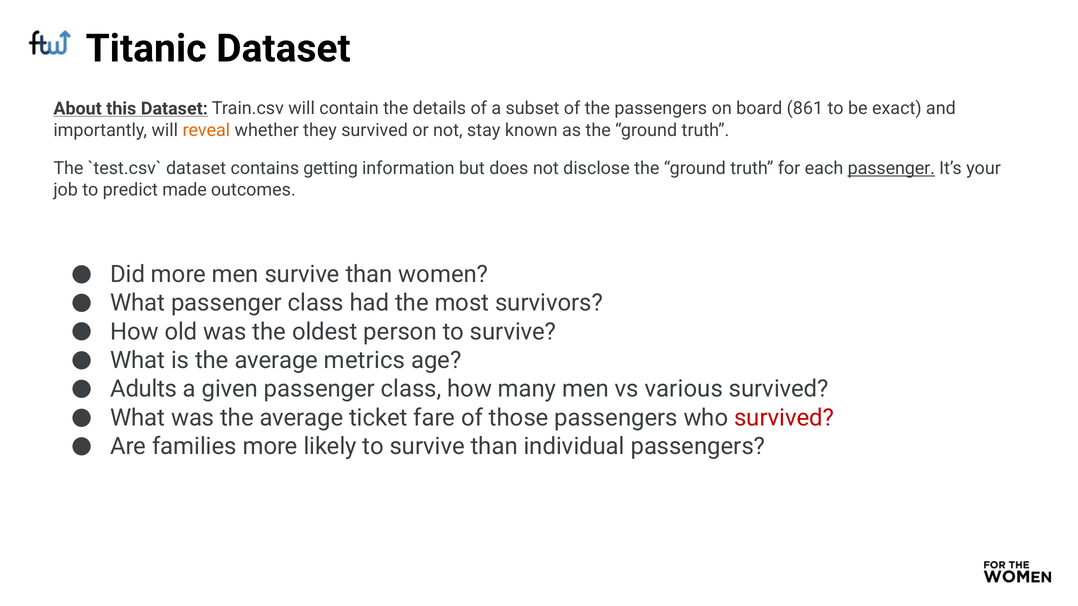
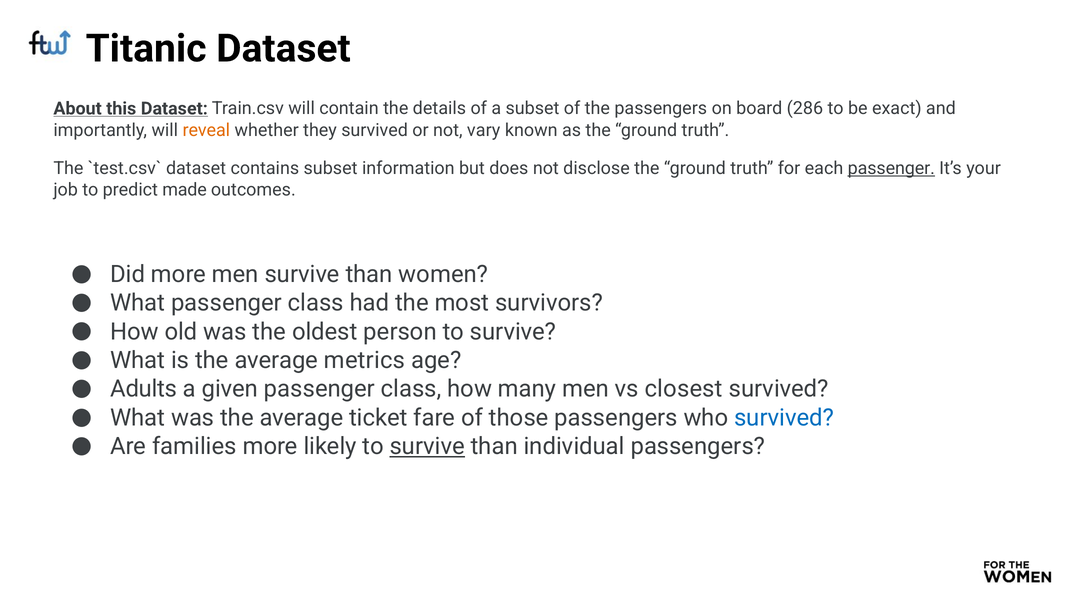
861: 861 -> 286 (805, 109)
stay: stay -> vary (484, 130)
contains getting: getting -> subset (331, 168)
various: various -> closest (684, 389)
survived colour: red -> blue (784, 418)
survive underline: none -> present (427, 447)
